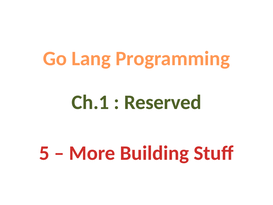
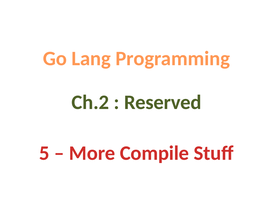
Ch.1: Ch.1 -> Ch.2 (90, 102)
Building: Building -> Compile (154, 153)
